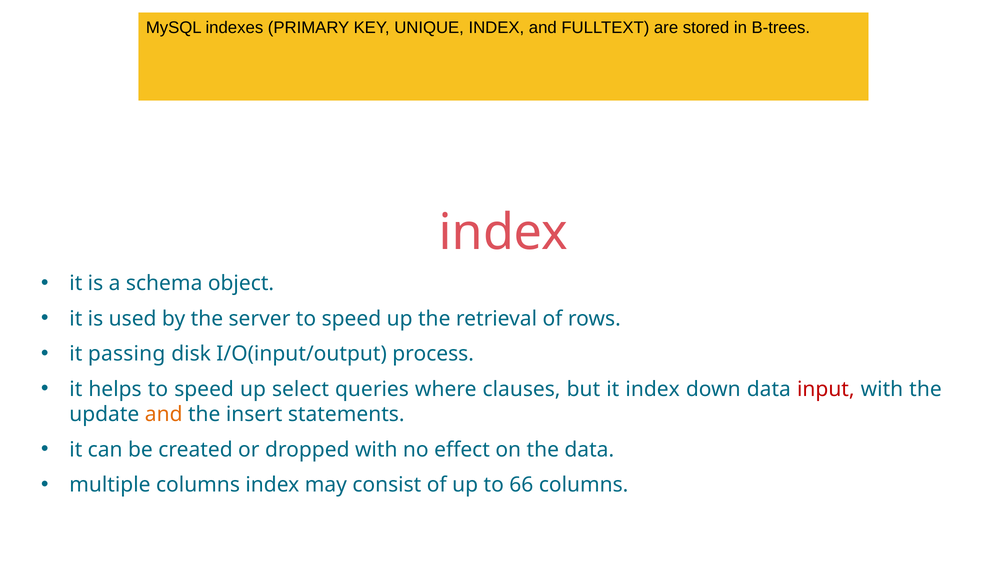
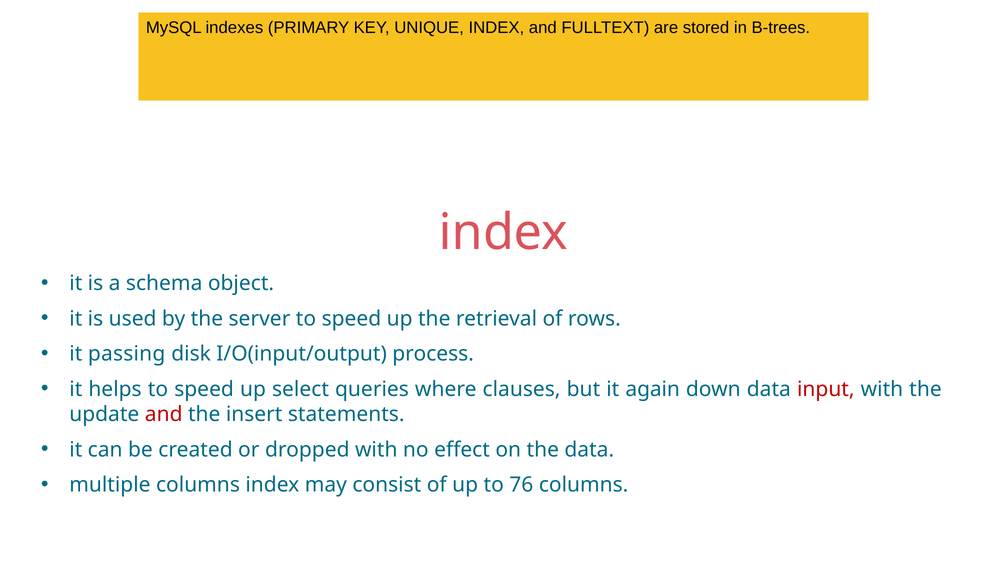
it index: index -> again (653, 389)
and colour: orange -> red (164, 414)
66: 66 -> 76 (521, 485)
